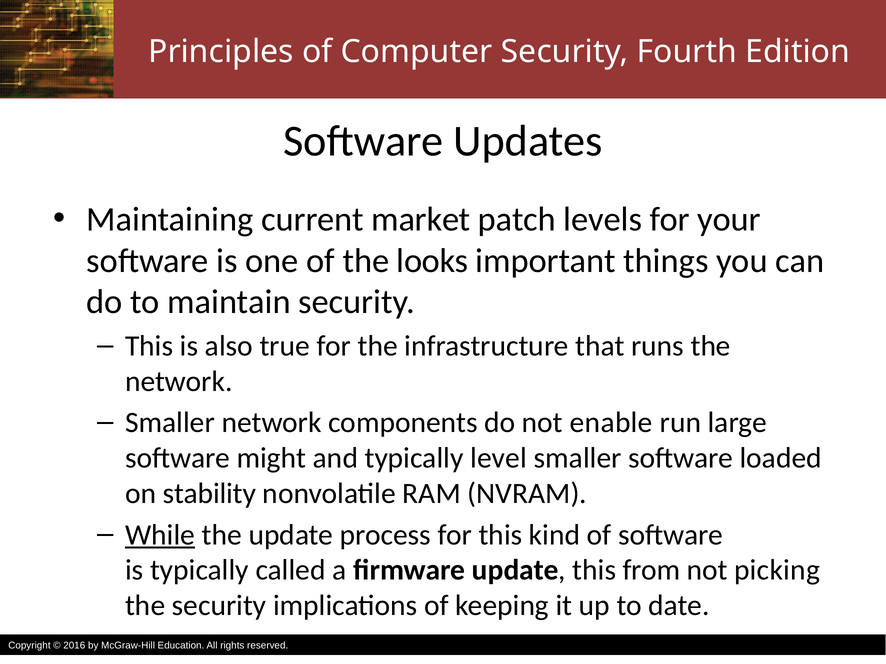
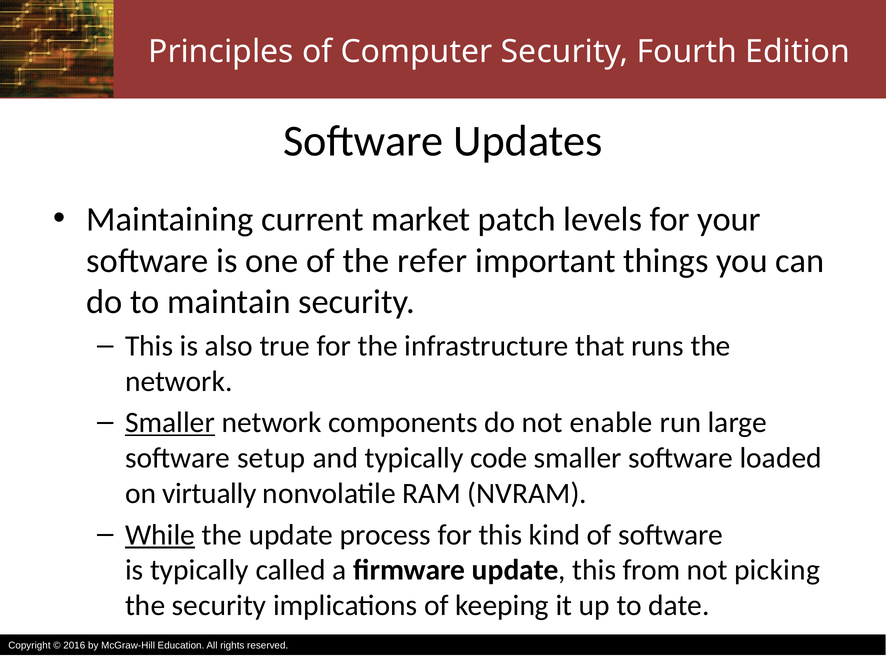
looks: looks -> refer (432, 261)
Smaller underline: none -> present (170, 423)
might: might -> setup (271, 458)
level: level -> code (499, 458)
stability: stability -> virtually (209, 494)
